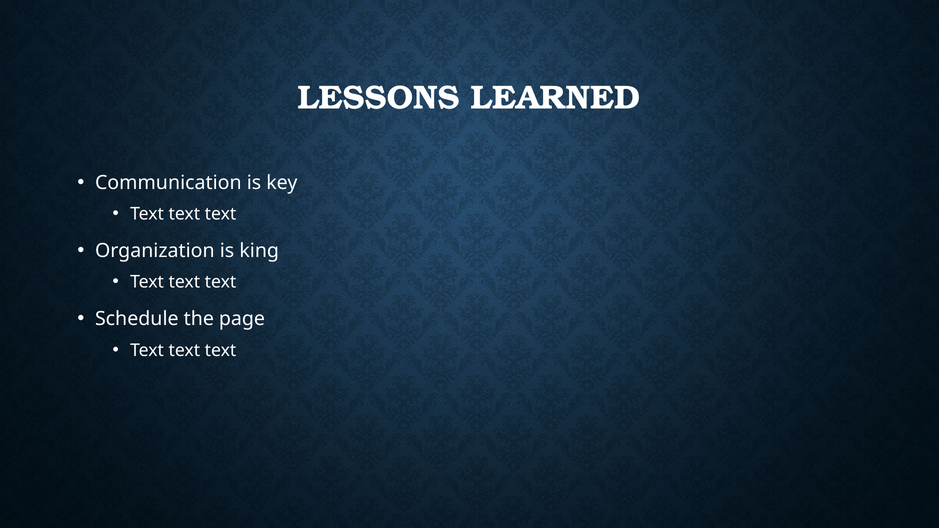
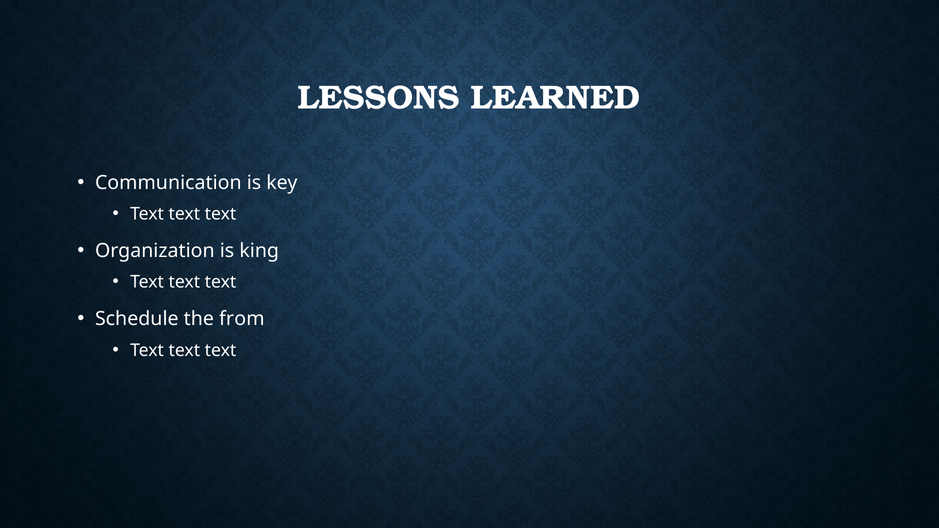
page: page -> from (242, 319)
